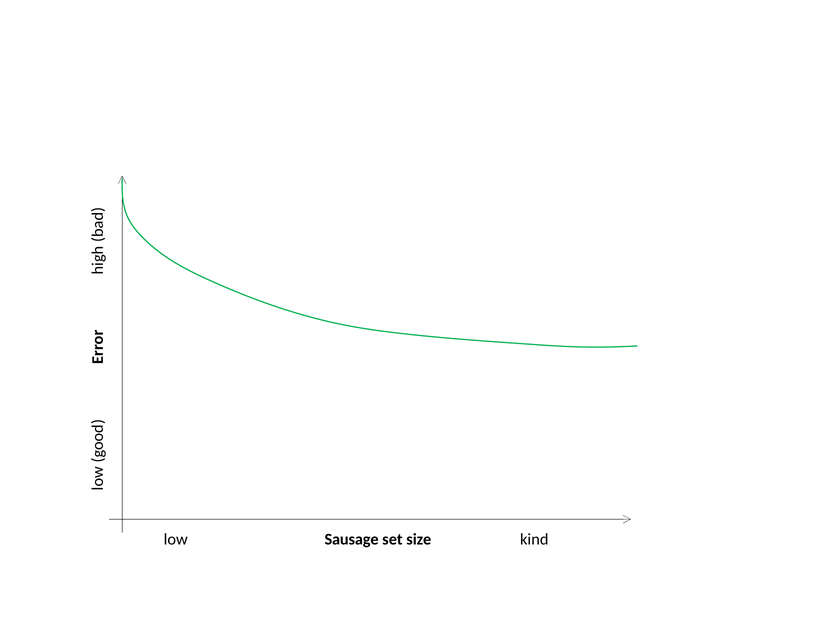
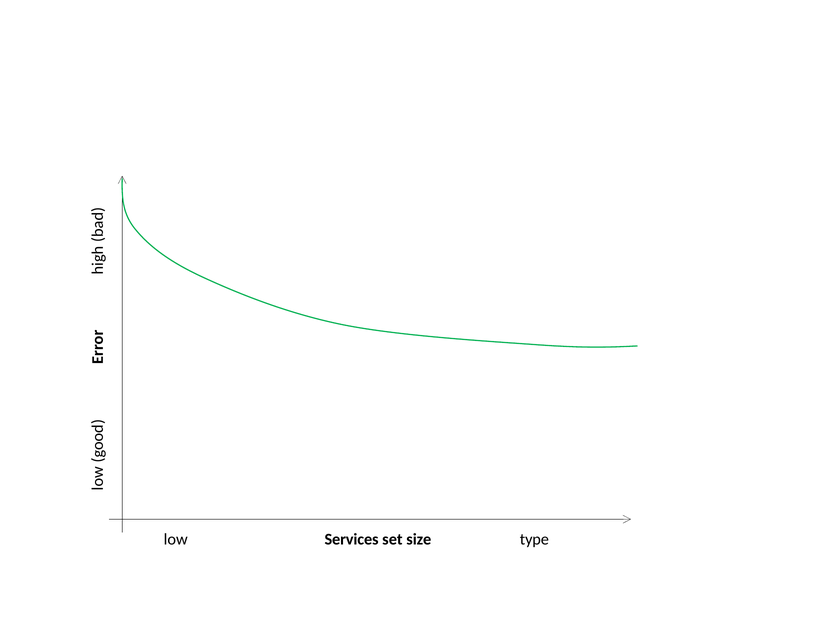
Sausage: Sausage -> Services (352, 540)
kind: kind -> type (534, 540)
